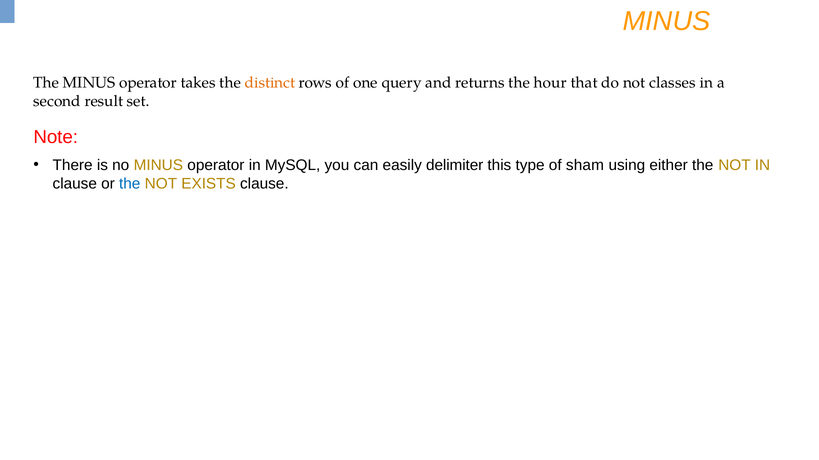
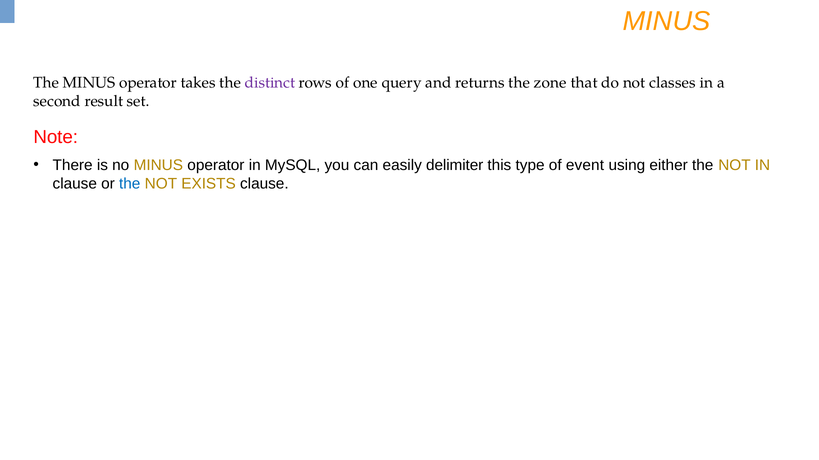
distinct colour: orange -> purple (270, 83)
hour: hour -> zone (550, 83)
sham: sham -> event (585, 165)
